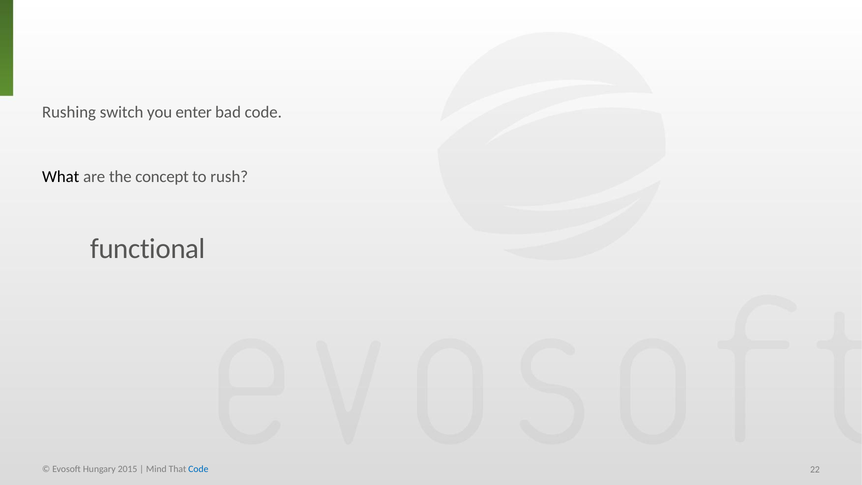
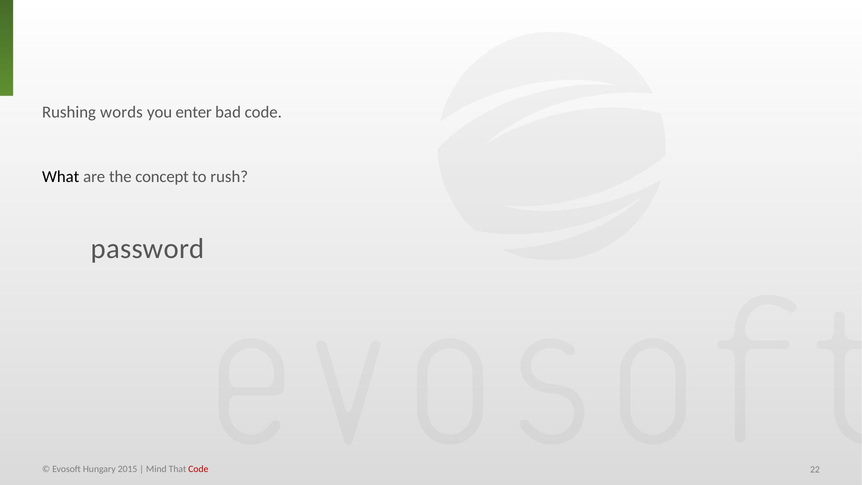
switch: switch -> words (121, 112)
functional: functional -> password (148, 249)
Code colour: blue -> red (198, 469)
